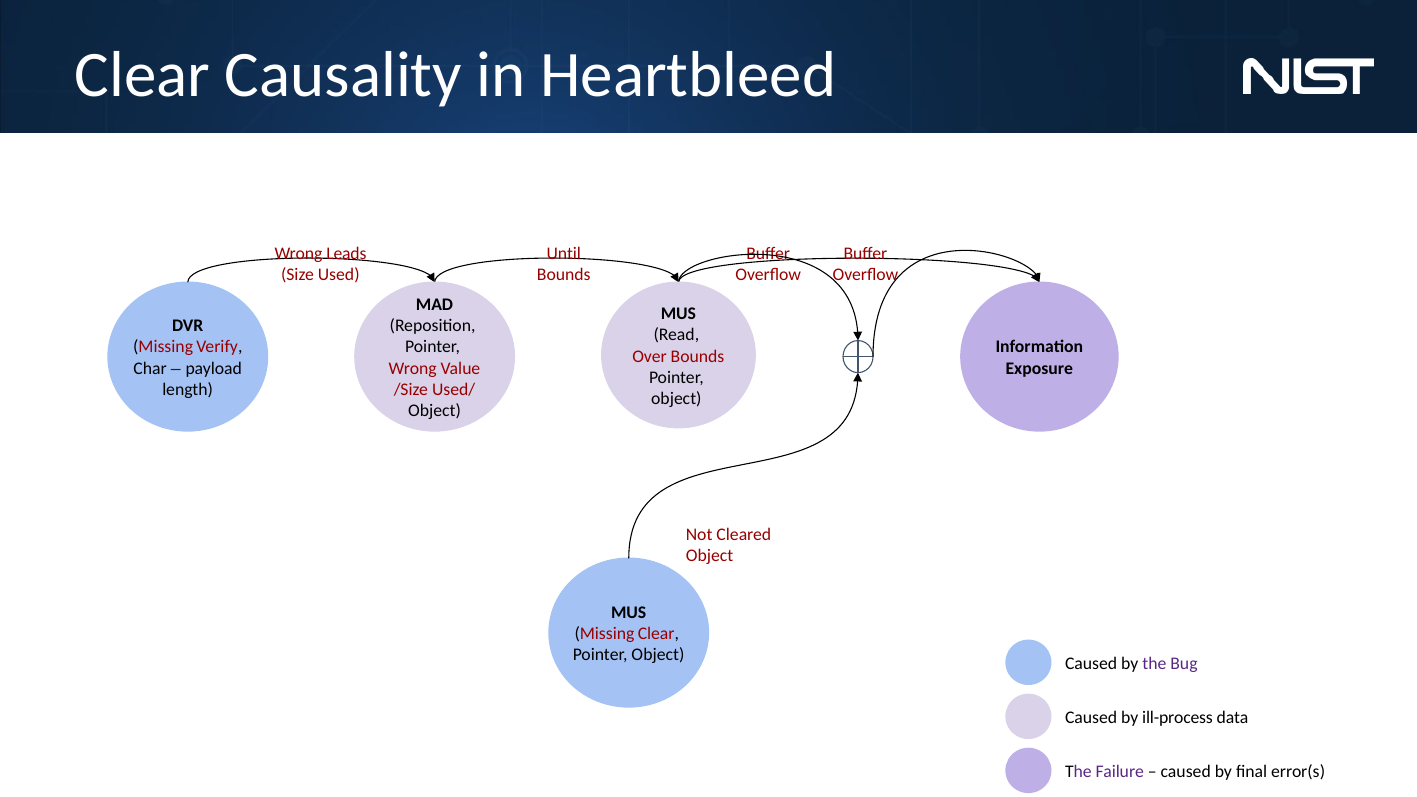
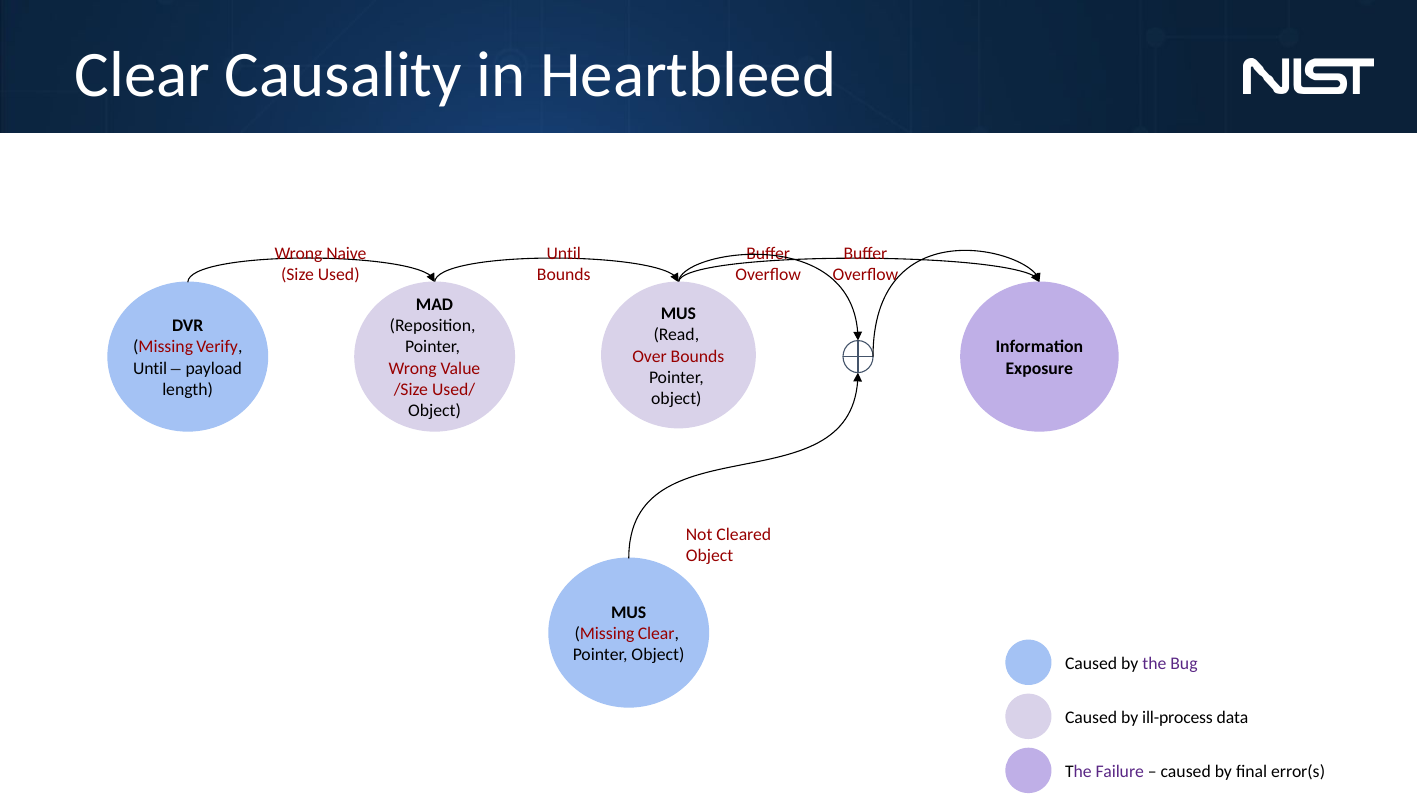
Leads: Leads -> Naive (346, 253)
Char: Char -> Until (150, 368)
